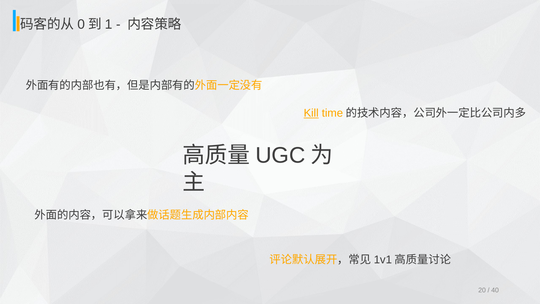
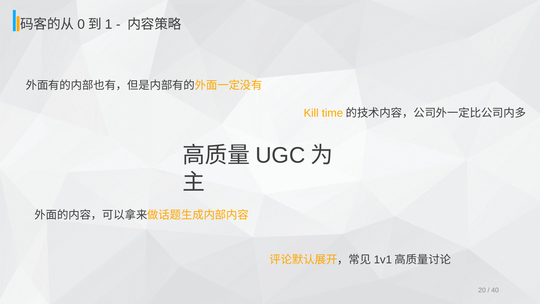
Kill underline: present -> none (311, 113)
